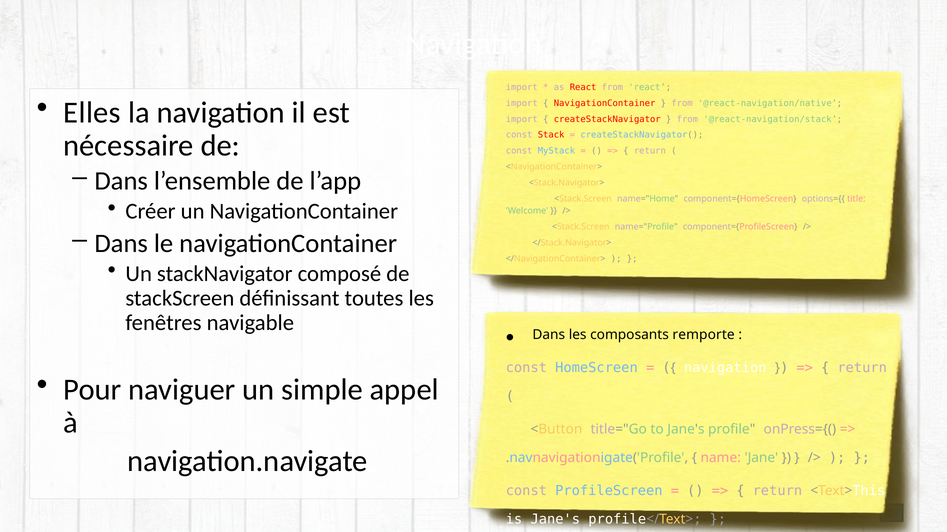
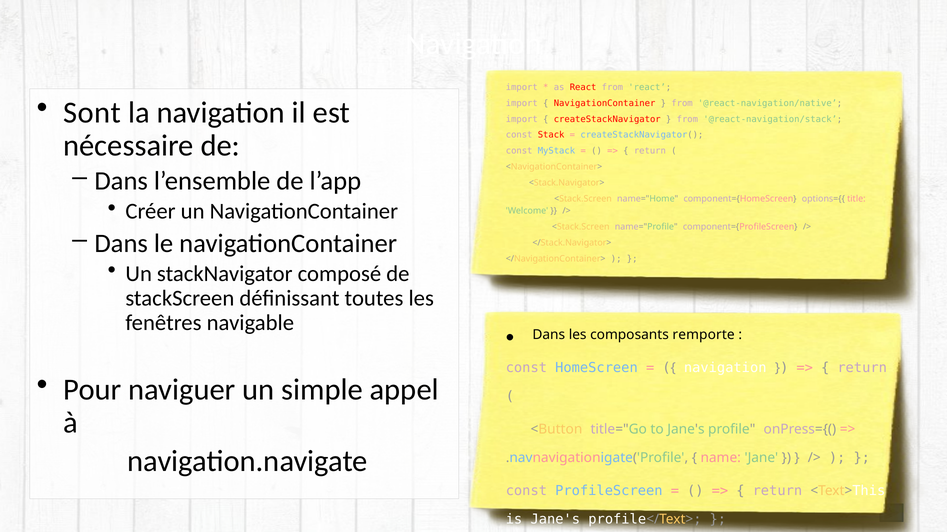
Elles: Elles -> Sont (92, 113)
